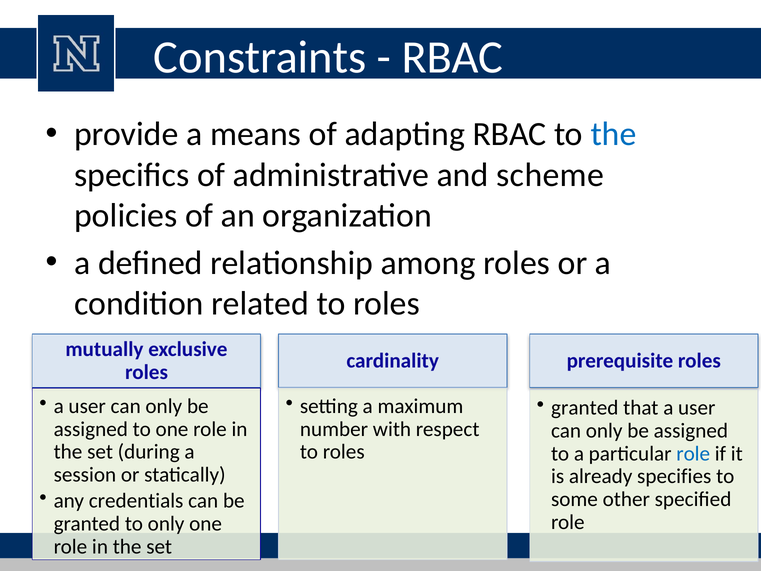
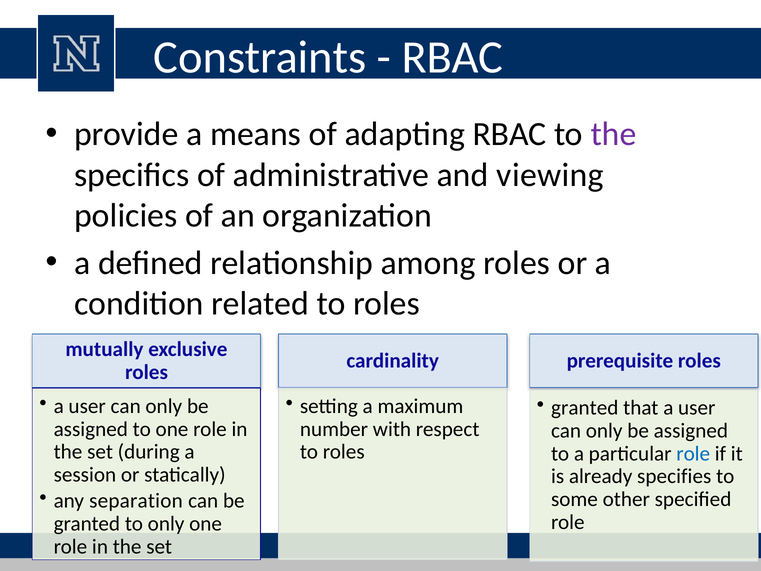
the colour: blue -> purple (613, 134)
scheme: scheme -> viewing (550, 175)
credentials: credentials -> separation (136, 501)
